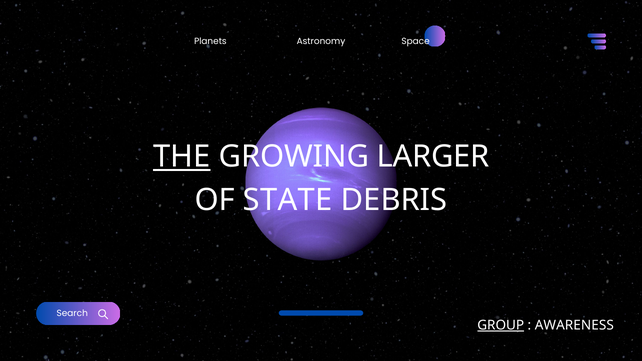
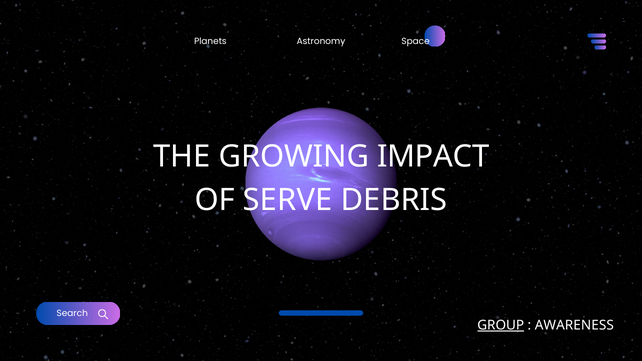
THE underline: present -> none (182, 157)
LARGER: LARGER -> IMPACT (433, 157)
STATE: STATE -> SERVE (288, 200)
